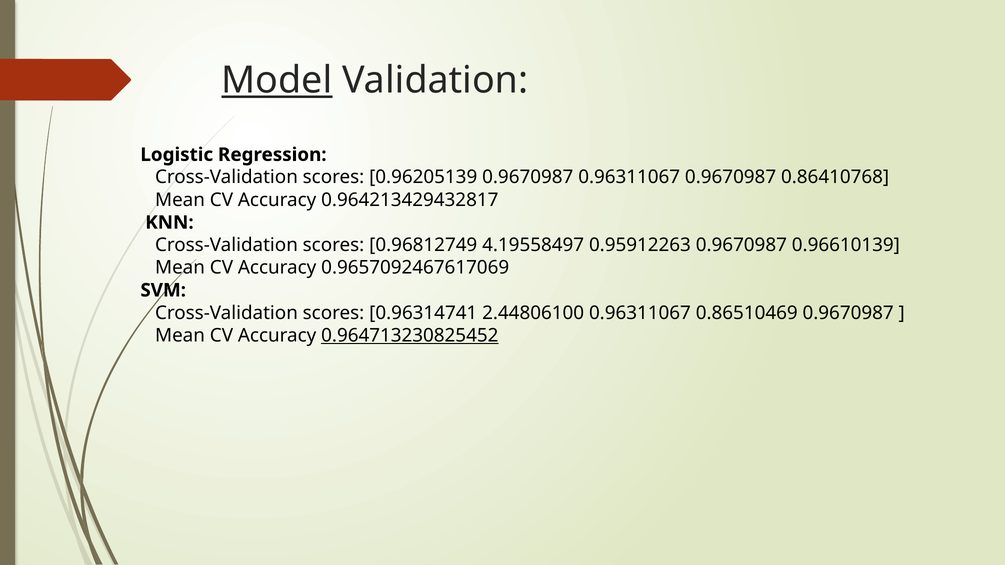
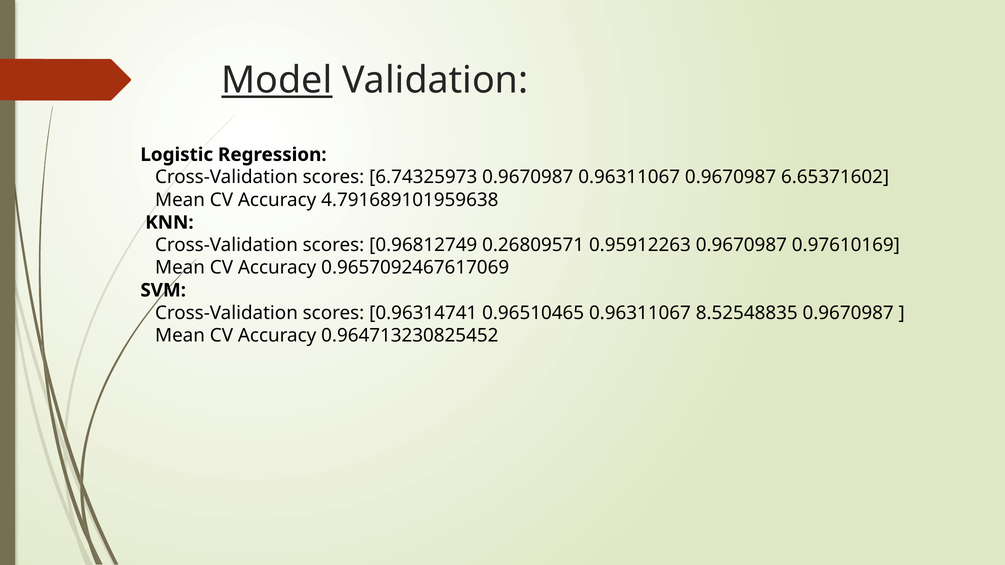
0.96205139: 0.96205139 -> 6.74325973 (423, 177)
0.86410768: 0.86410768 -> 6.65371602 (835, 177)
0.964213429432817: 0.964213429432817 -> 4.791689101959638 (410, 200)
4.19558497: 4.19558497 -> 0.26809571 (533, 245)
0.96610139: 0.96610139 -> 0.97610169 (846, 245)
2.44806100: 2.44806100 -> 0.96510465 (533, 313)
0.86510469: 0.86510469 -> 8.52548835 (747, 313)
0.964713230825452 underline: present -> none (410, 336)
